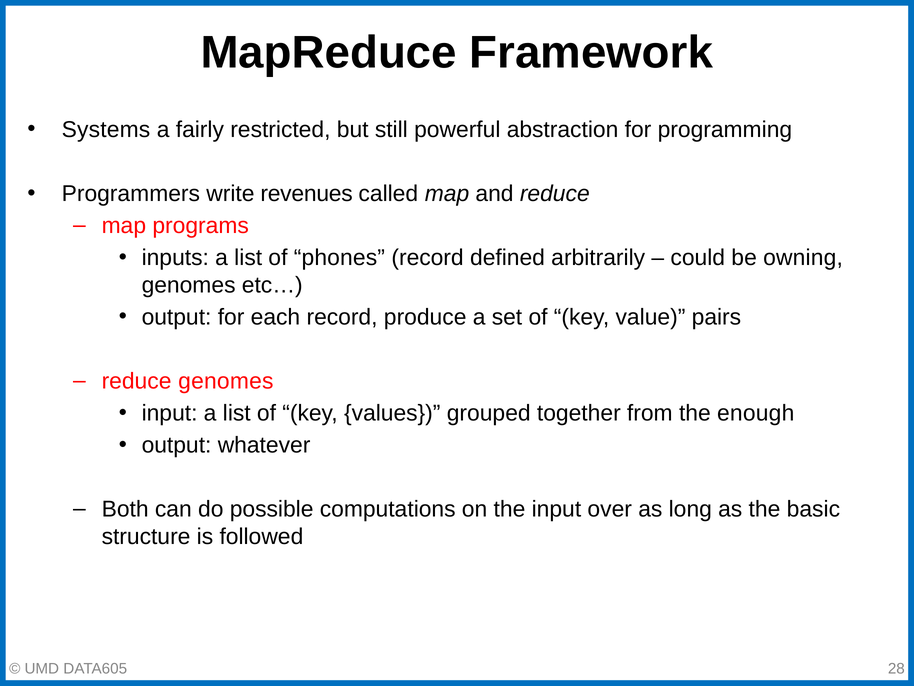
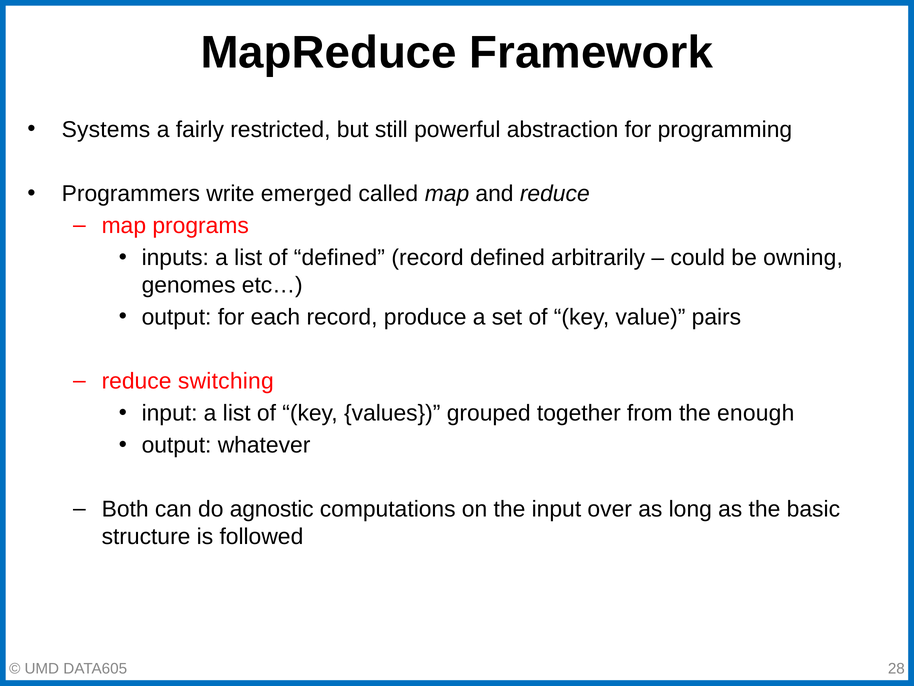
revenues: revenues -> emerged (306, 194)
of phones: phones -> defined (339, 258)
reduce genomes: genomes -> switching (226, 381)
possible: possible -> agnostic (272, 509)
